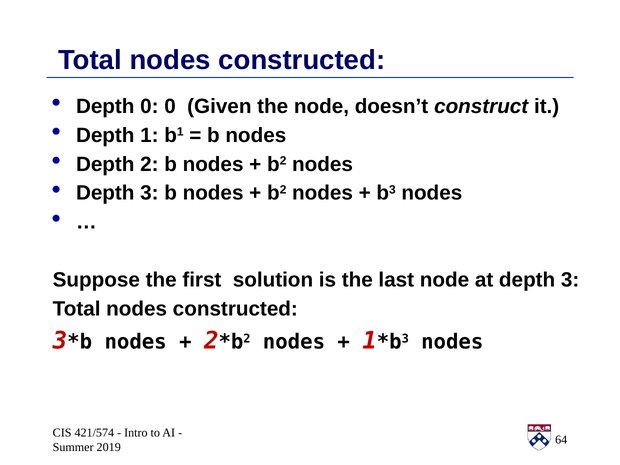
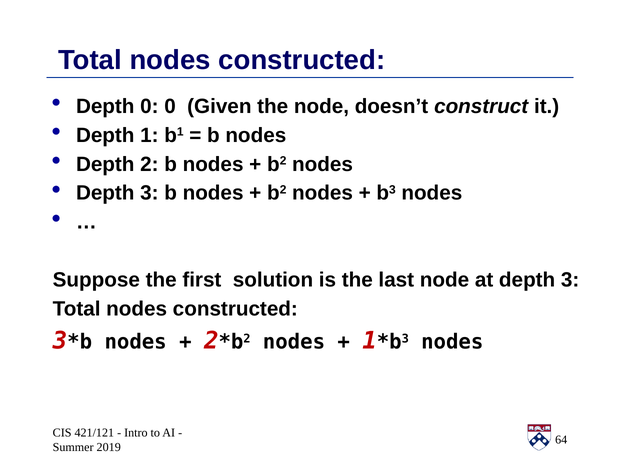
421/574: 421/574 -> 421/121 (94, 433)
